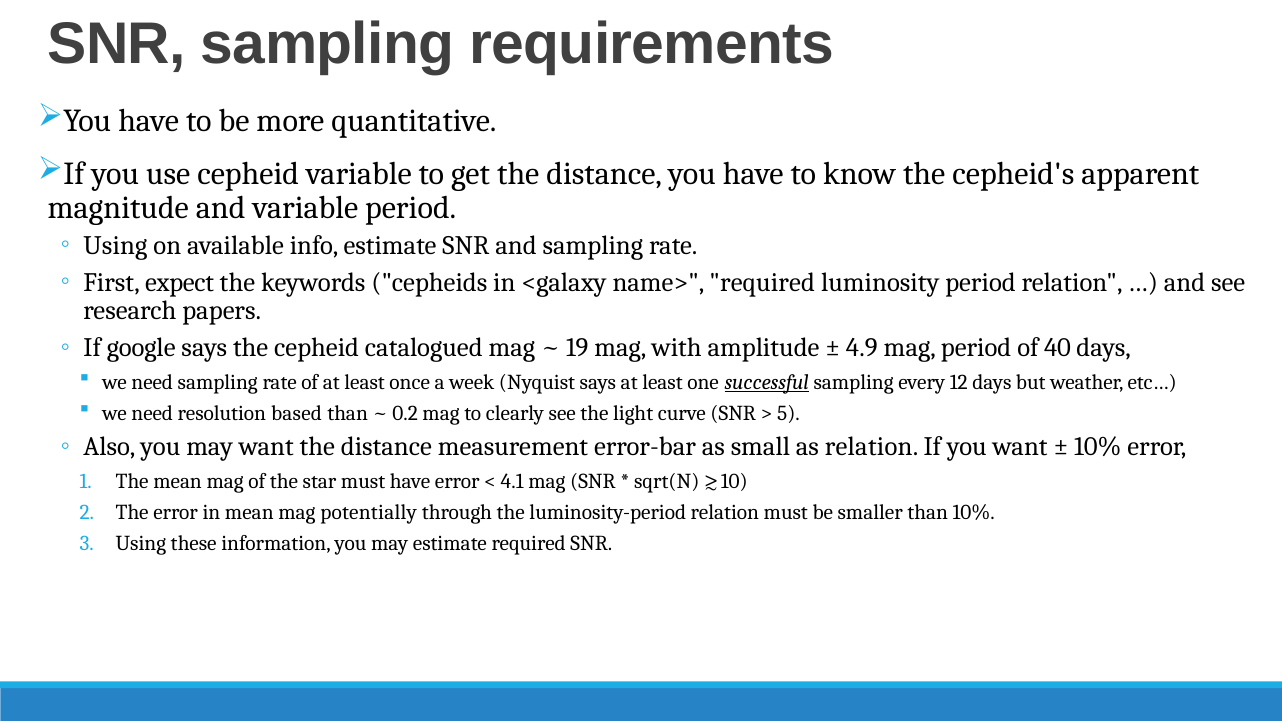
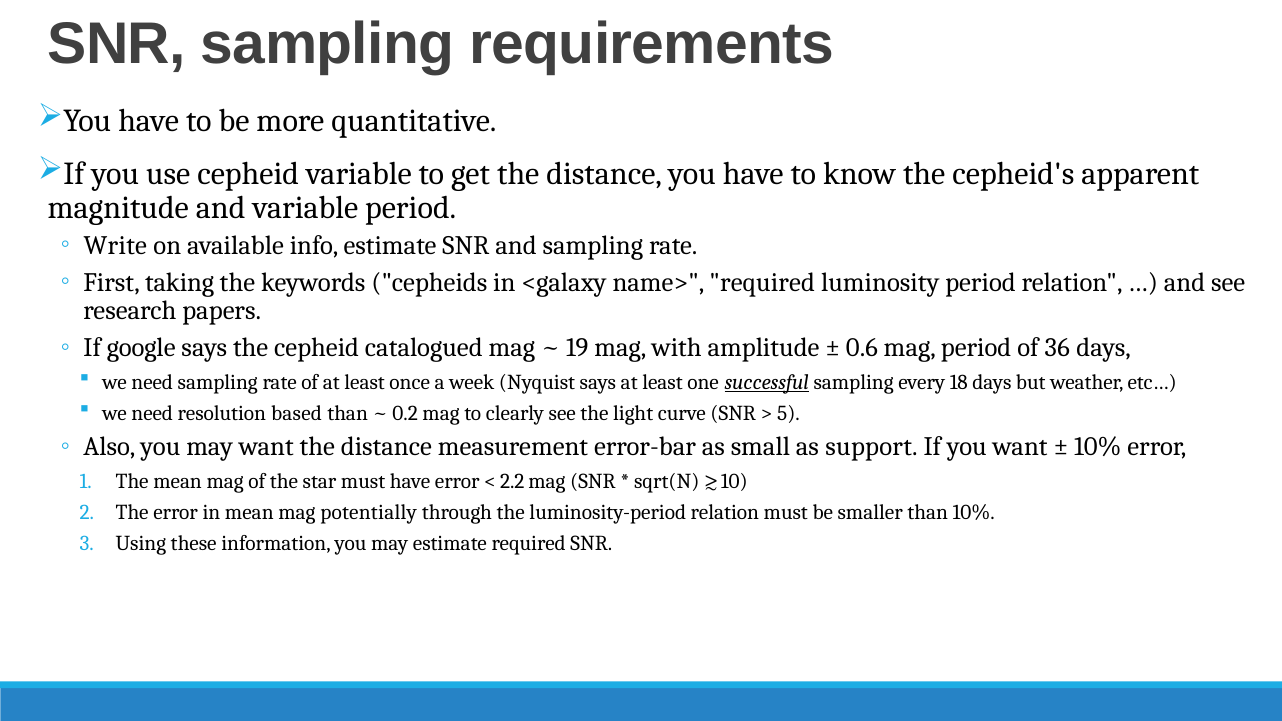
Using: Using -> Write (115, 245)
expect: expect -> taking (180, 282)
4.9: 4.9 -> 0.6 (862, 348)
40: 40 -> 36 (1057, 348)
12: 12 -> 18 (959, 382)
as relation: relation -> support (872, 447)
4.1: 4.1 -> 2.2 (512, 481)
